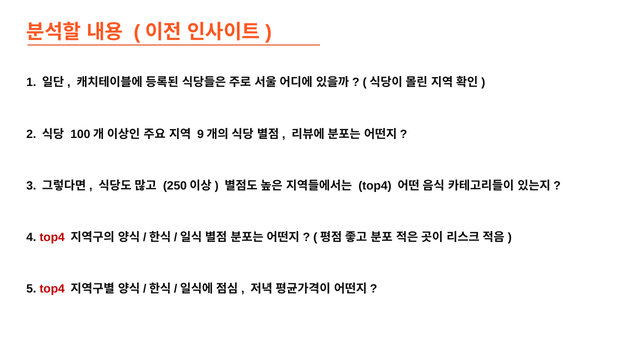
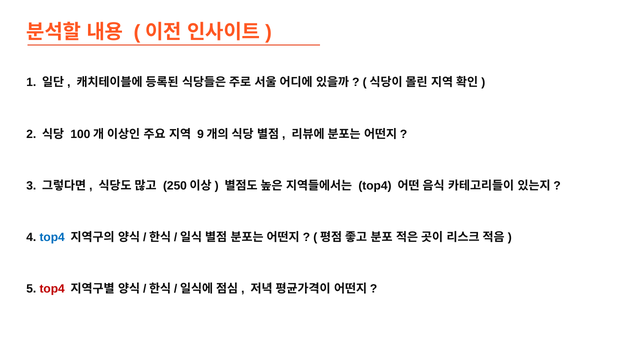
top4 colour: red -> blue (52, 238)
